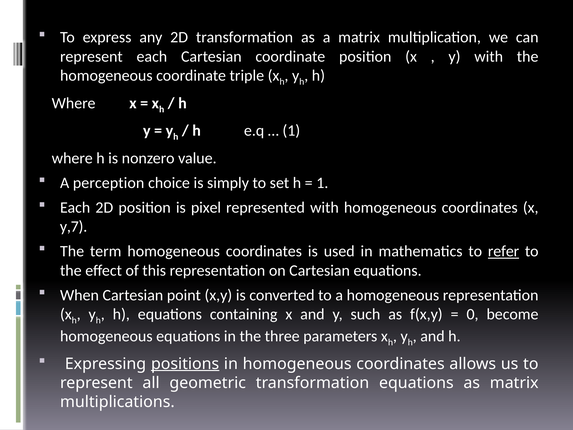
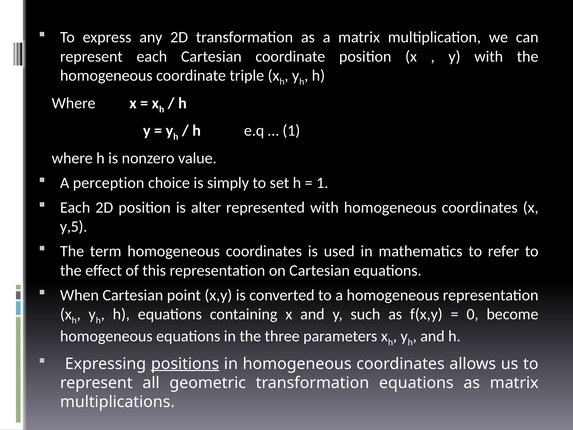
pixel: pixel -> alter (206, 207)
y,7: y,7 -> y,5 (74, 227)
refer underline: present -> none (504, 251)
